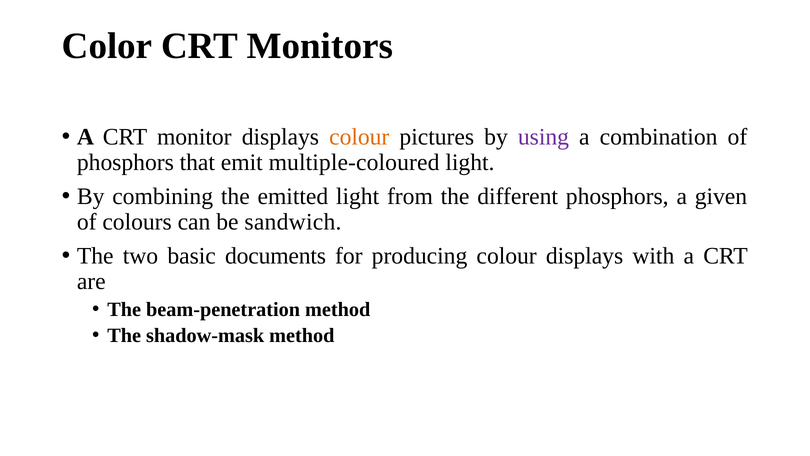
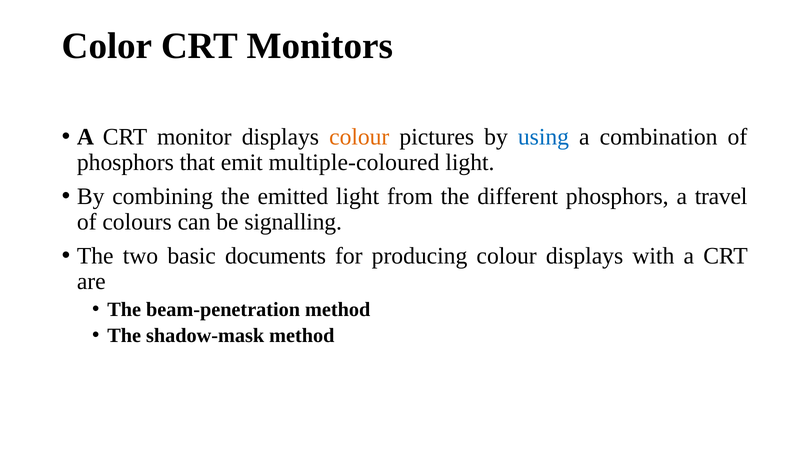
using colour: purple -> blue (543, 137)
given: given -> travel (721, 196)
sandwich: sandwich -> signalling (293, 222)
